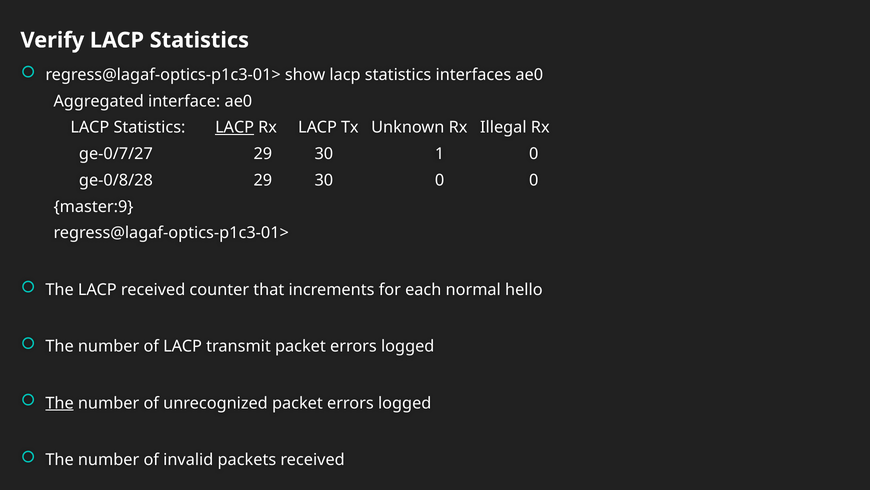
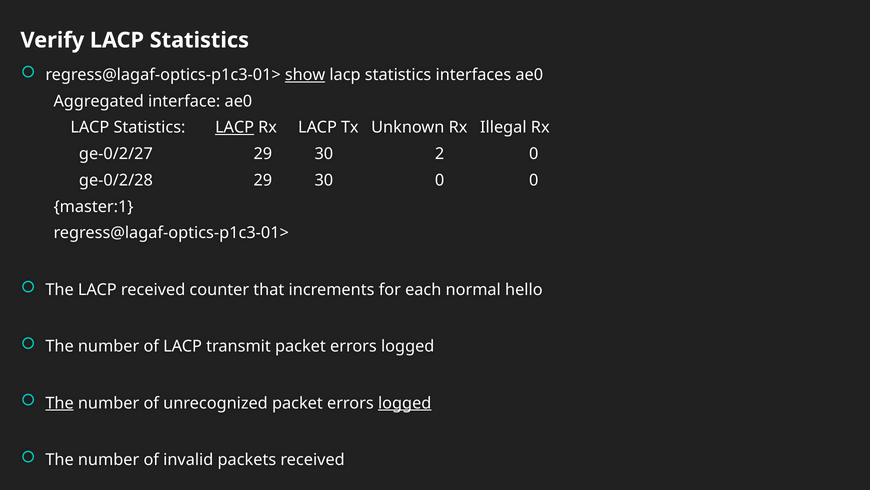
show underline: none -> present (305, 75)
ge-0/7/27: ge-0/7/27 -> ge-0/2/27 (116, 154)
1: 1 -> 2 (440, 154)
ge-0/8/28: ge-0/8/28 -> ge-0/2/28 (116, 180)
master:9: master:9 -> master:1 (94, 206)
logged underline: none -> present (405, 403)
